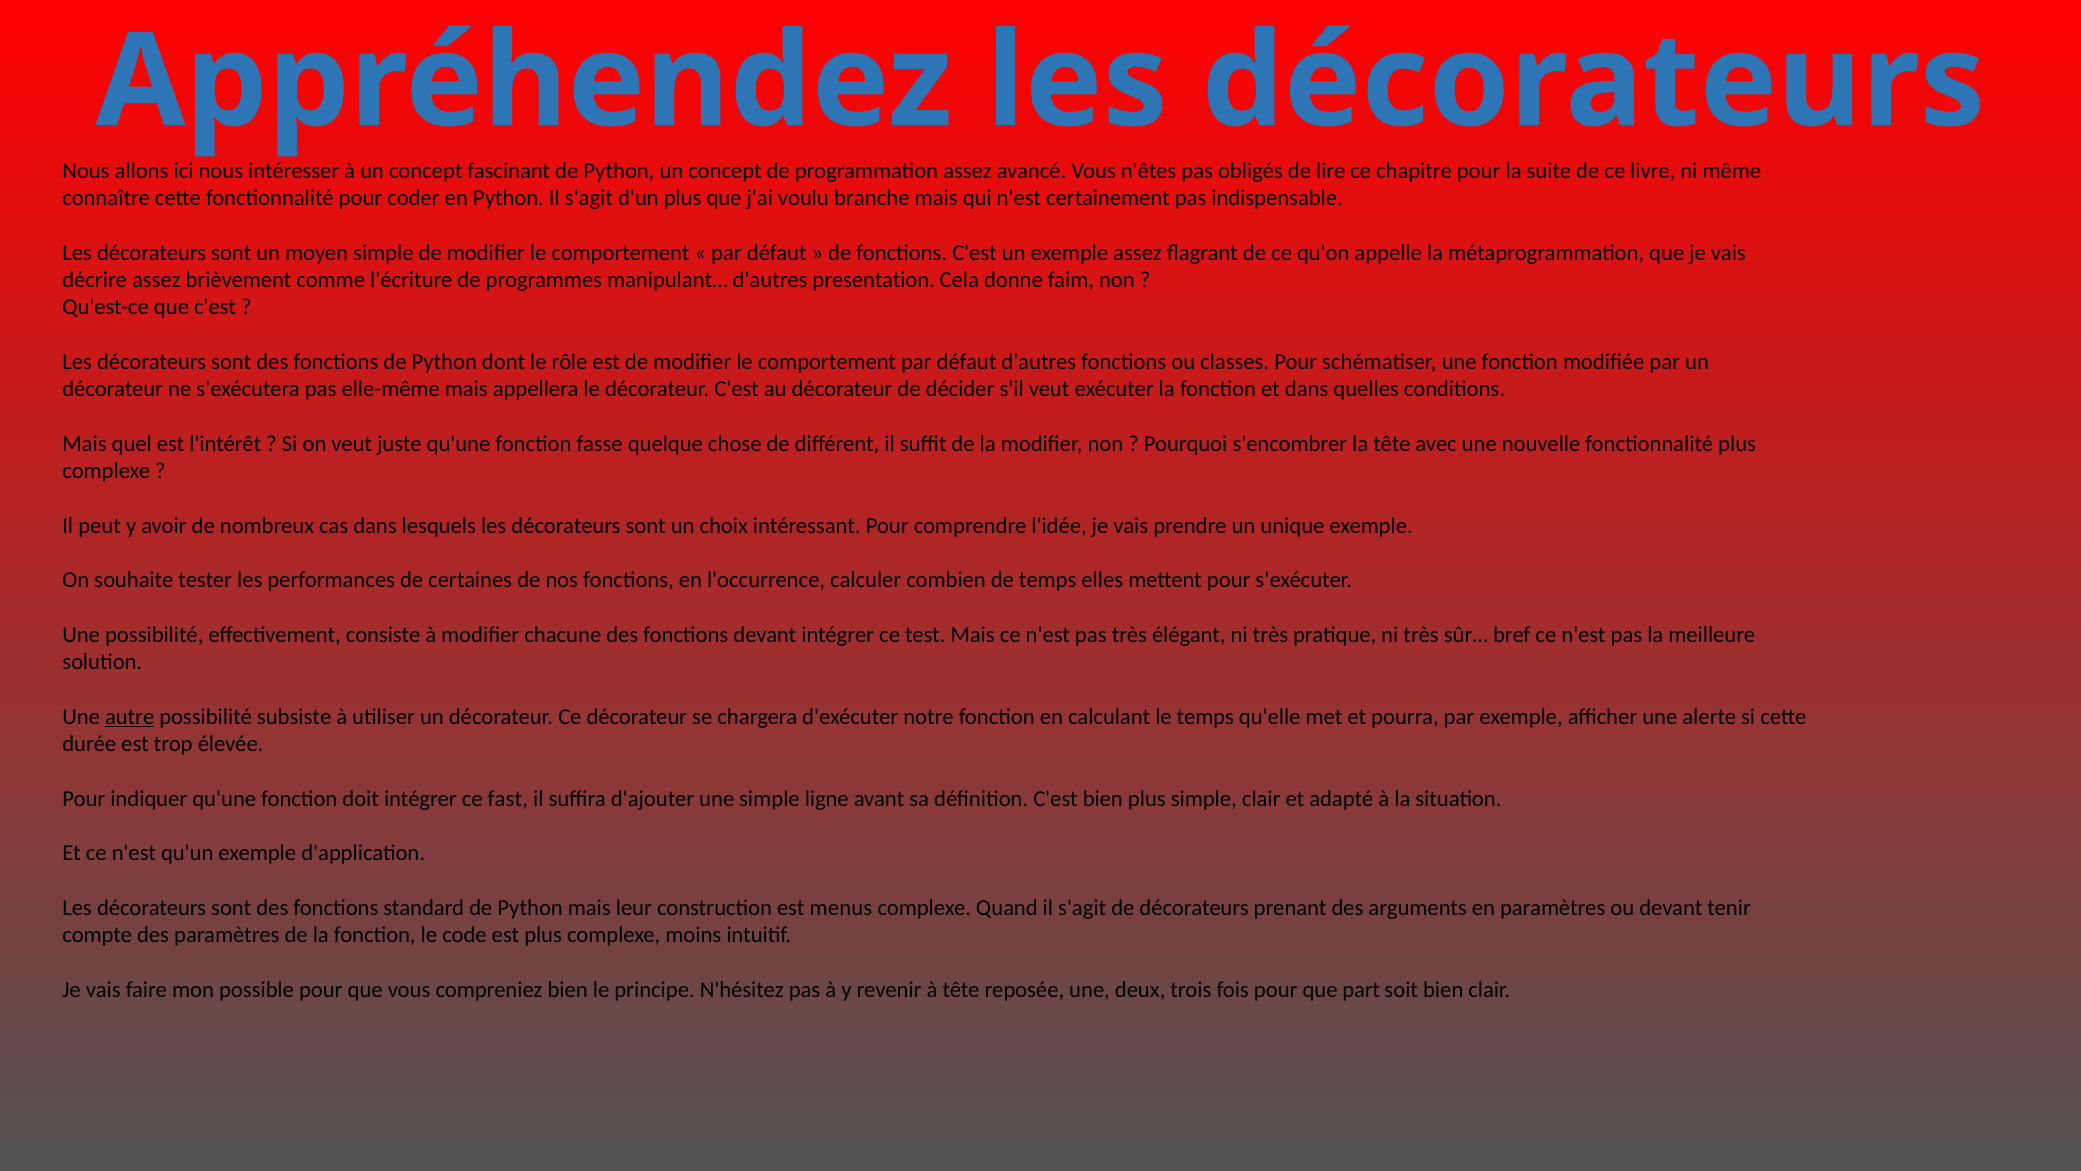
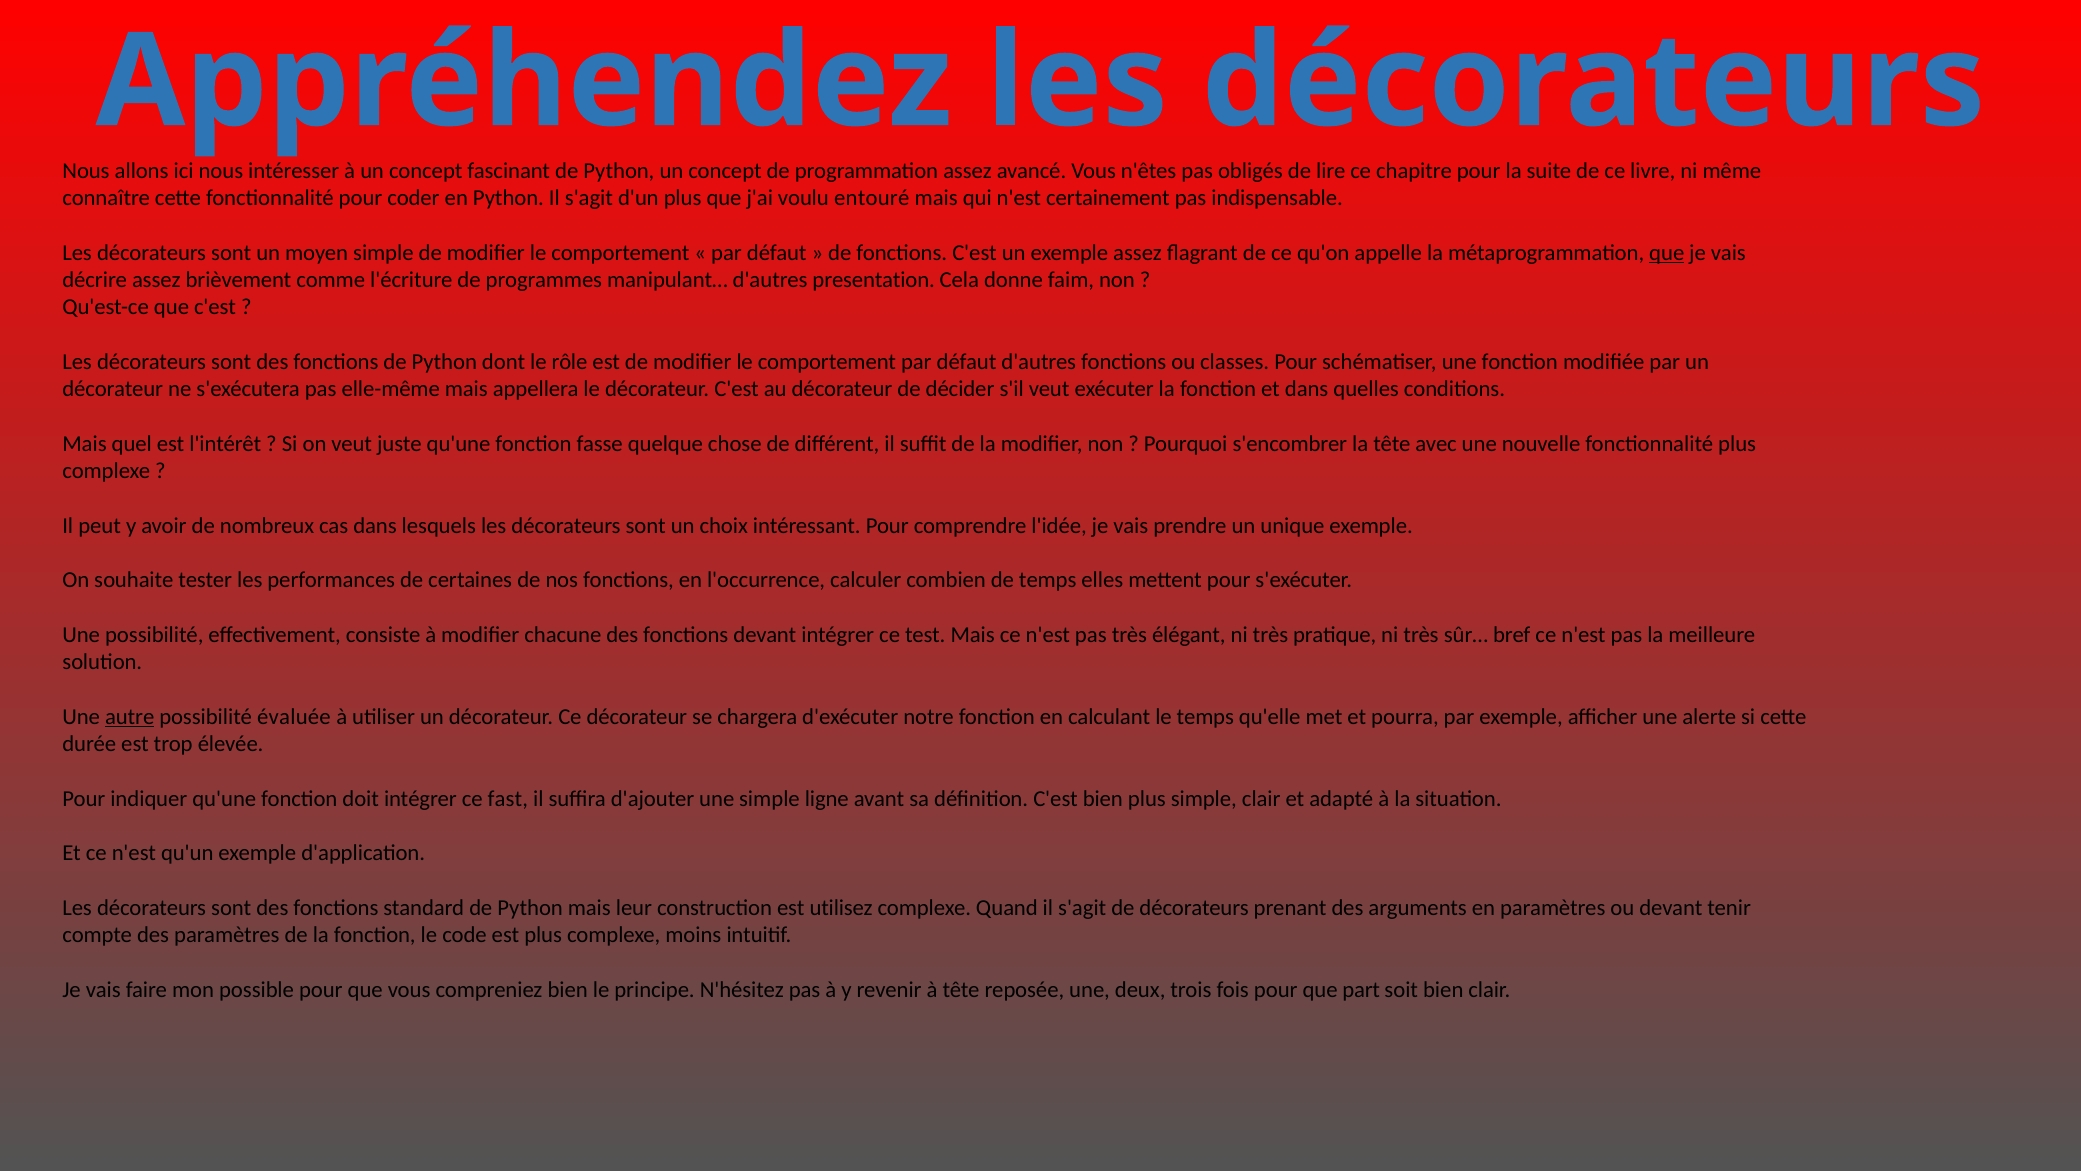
branche: branche -> entouré (872, 198)
que underline: none -> present (1667, 253)
subsiste: subsiste -> évaluée (294, 716)
menus: menus -> utilisez (841, 907)
